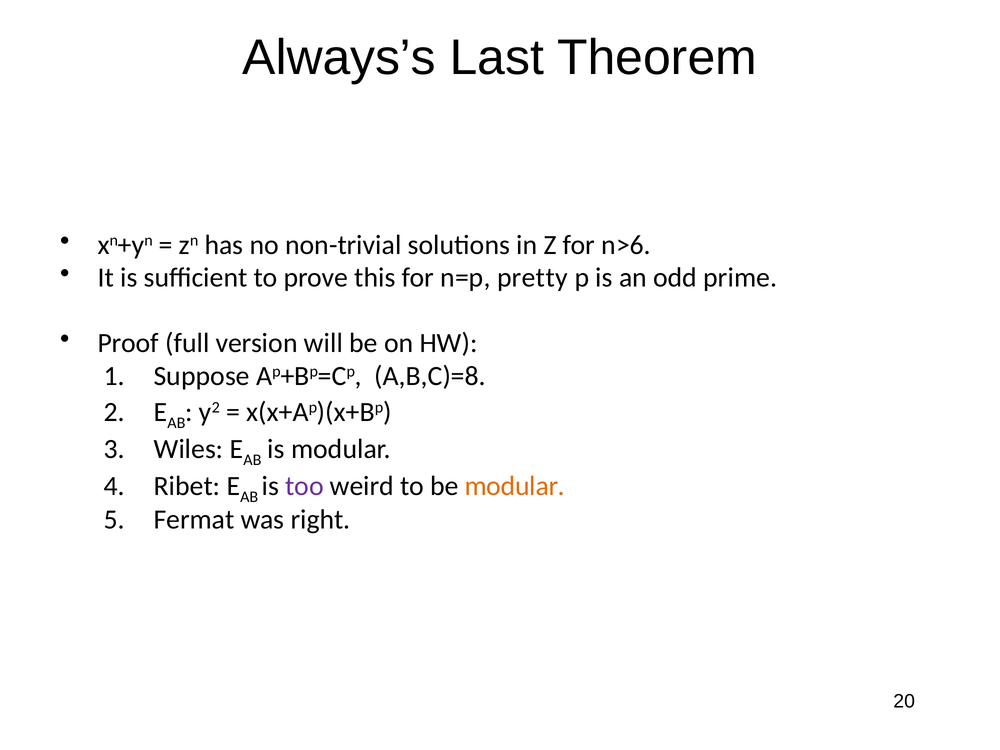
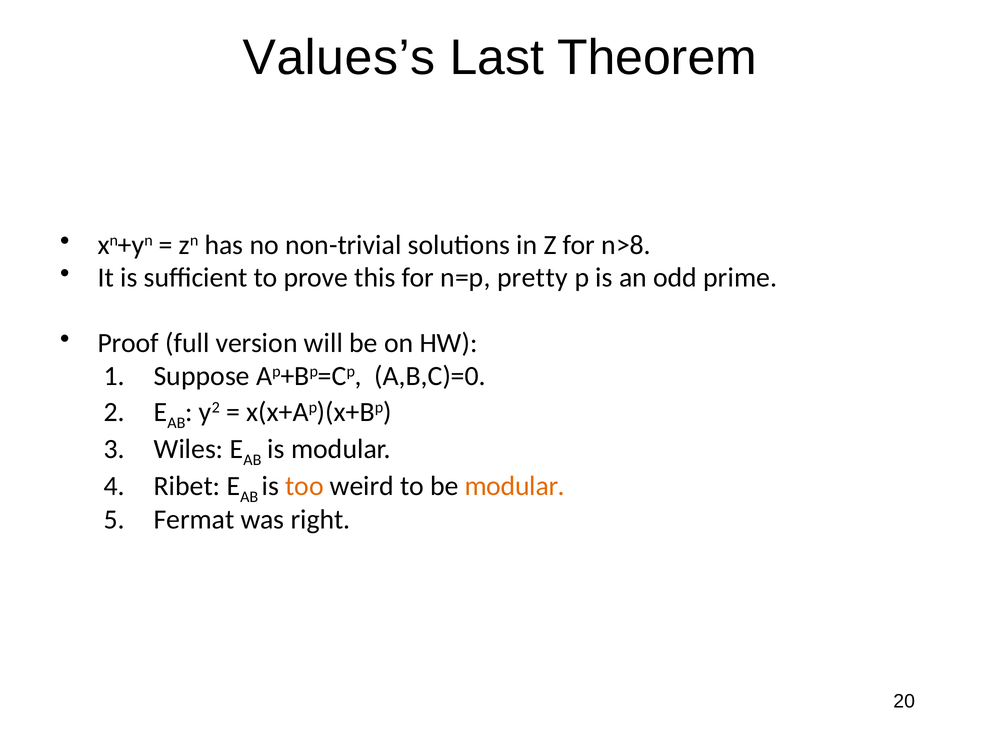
Always’s: Always’s -> Values’s (339, 58)
n>6: n>6 -> n>8 (626, 245)
A,B,C)=8: A,B,C)=8 -> A,B,C)=0 (430, 376)
too colour: purple -> orange (305, 486)
